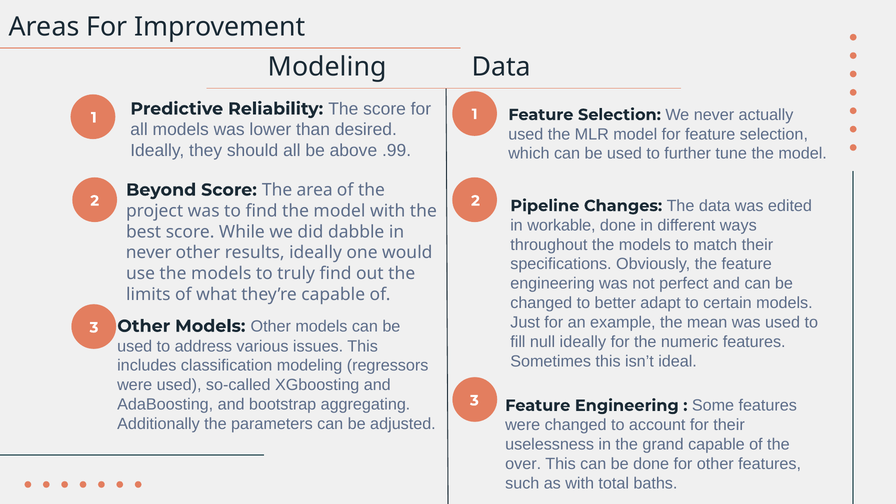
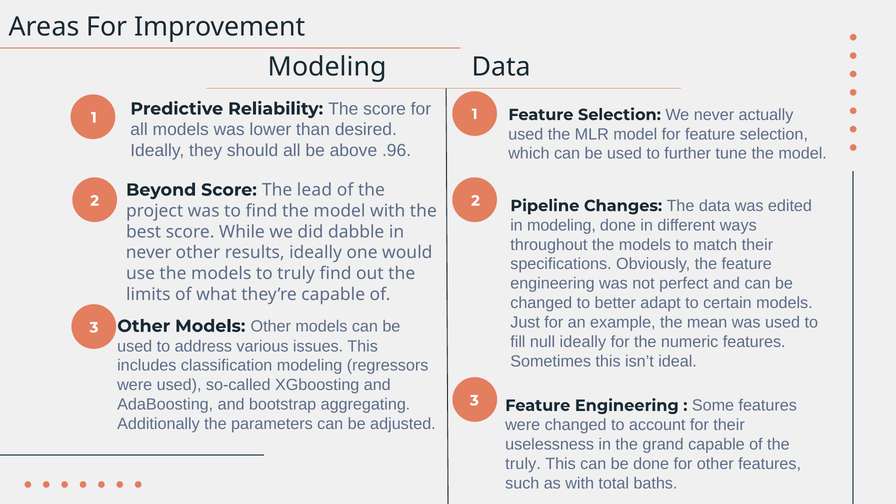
.99: .99 -> .96 (397, 151)
area: area -> lead (314, 190)
in workable: workable -> modeling (561, 225)
over: over -> truly (523, 464)
